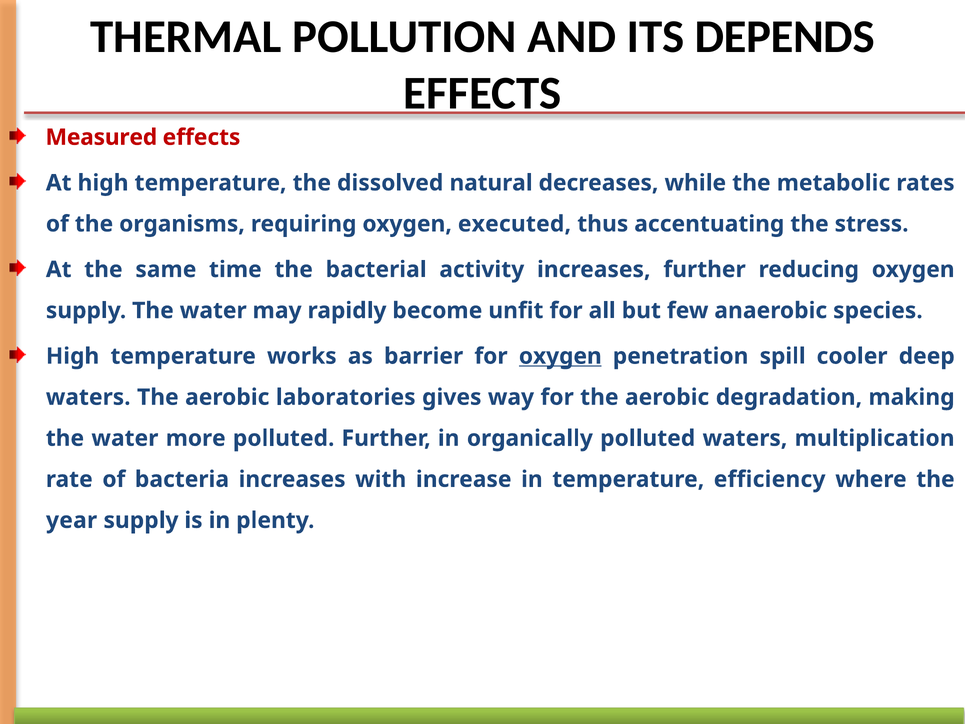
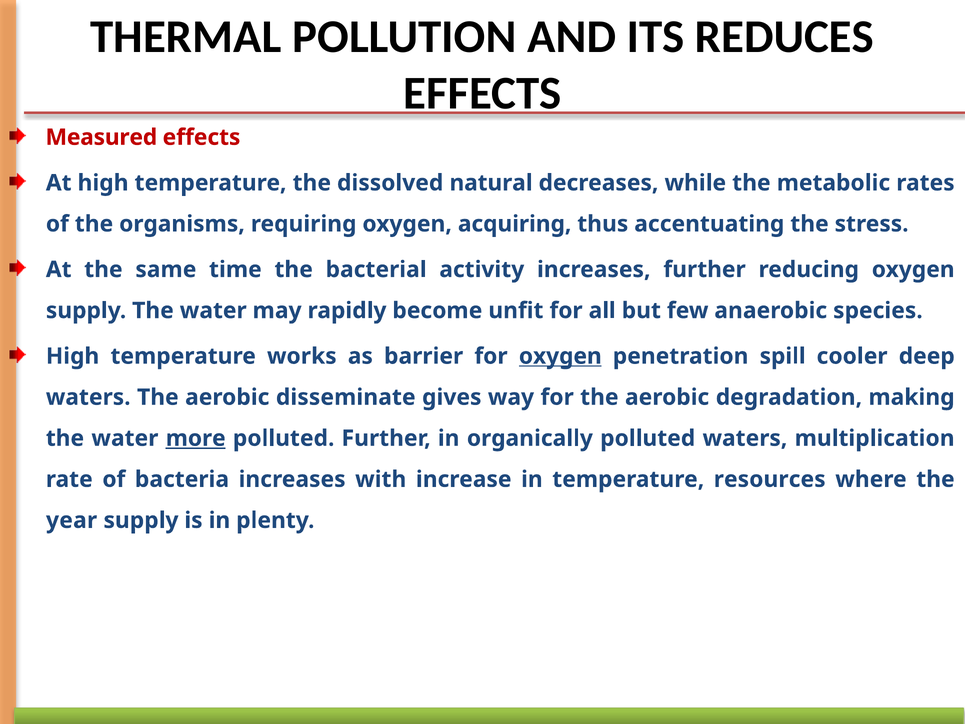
DEPENDS: DEPENDS -> REDUCES (784, 37)
executed: executed -> acquiring (515, 224)
laboratories: laboratories -> disseminate (346, 397)
more underline: none -> present (196, 438)
efficiency: efficiency -> resources (770, 479)
